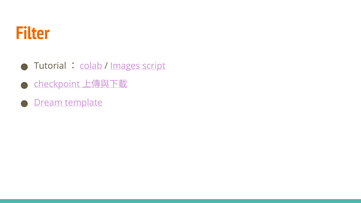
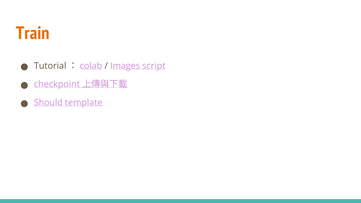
Filter: Filter -> Train (33, 33)
Dream: Dream -> Should (48, 103)
